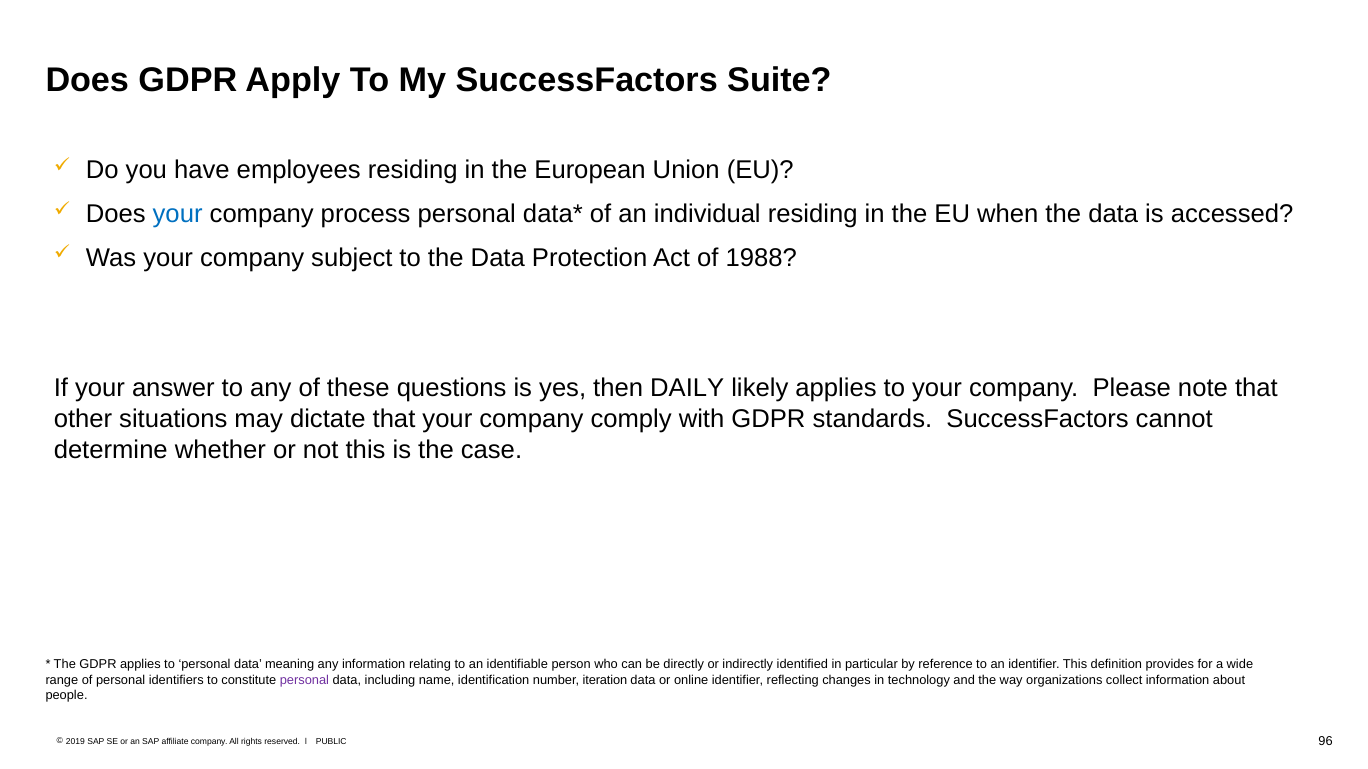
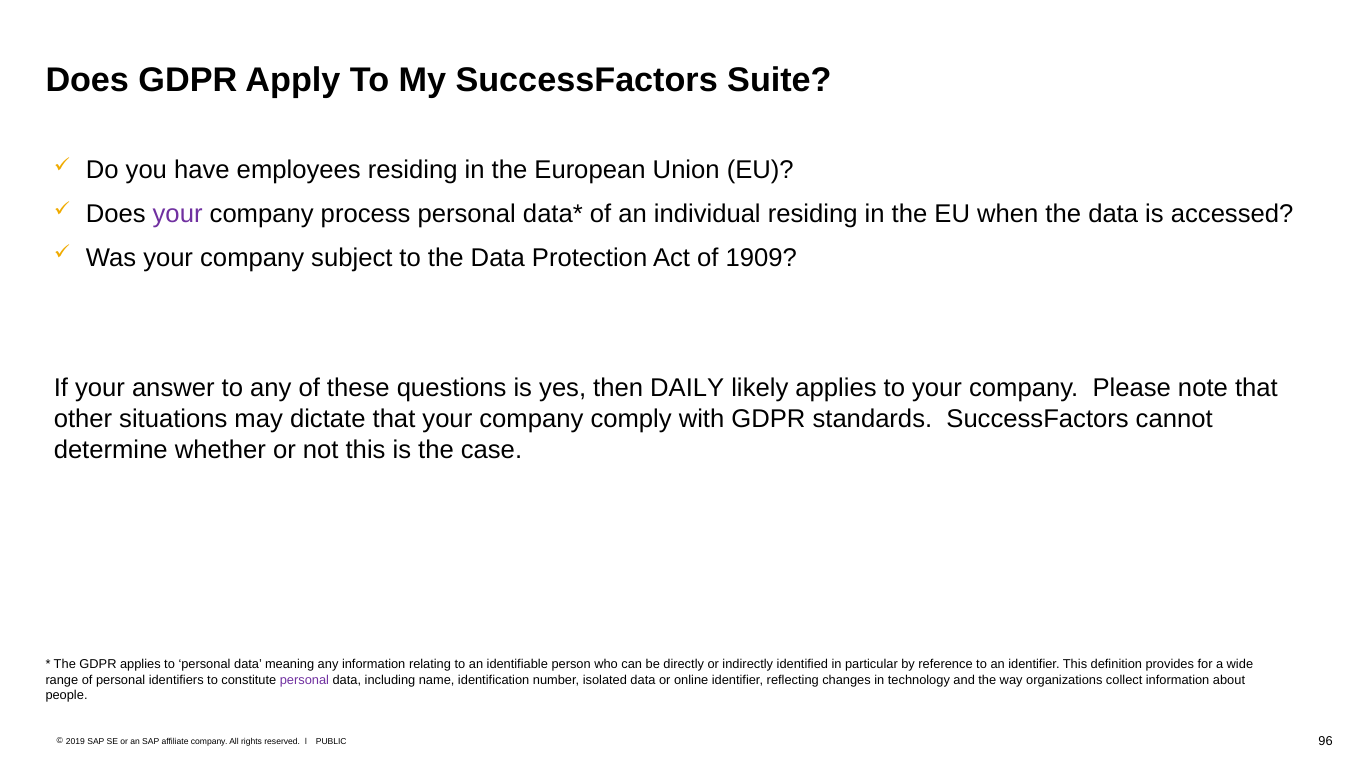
your colour: blue -> purple (178, 214)
1988: 1988 -> 1909 (761, 258)
iteration: iteration -> isolated (605, 680)
